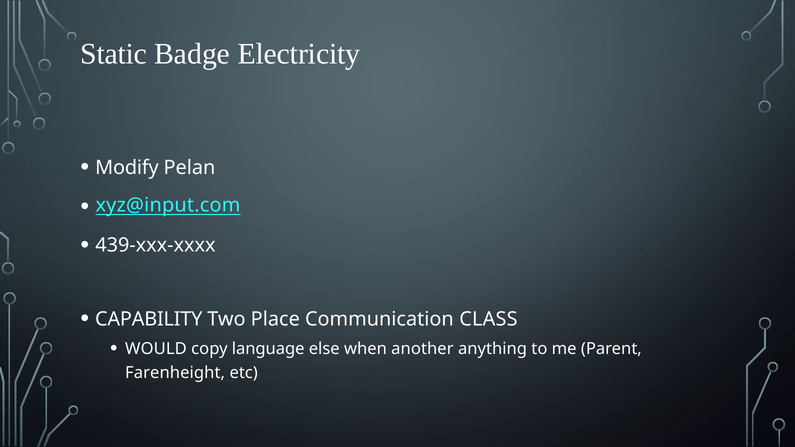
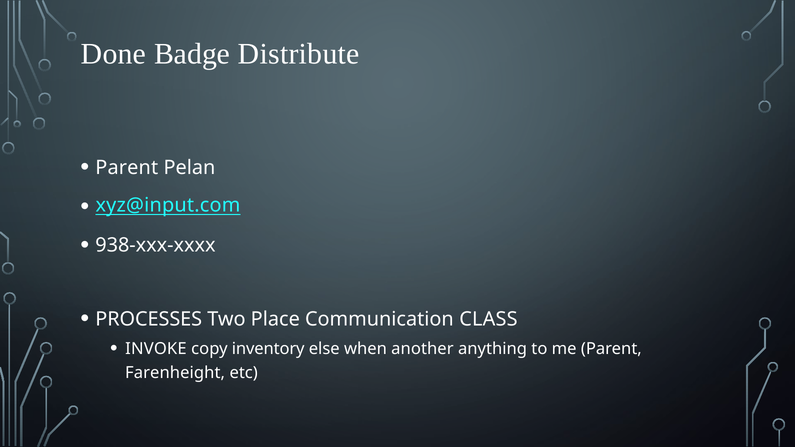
Static: Static -> Done (113, 54)
Electricity: Electricity -> Distribute (299, 54)
Modify: Modify -> Parent (127, 168)
439-xxx-xxxx: 439-xxx-xxxx -> 938-xxx-xxxx (155, 246)
CAPABILITY: CAPABILITY -> PROCESSES (149, 319)
WOULD: WOULD -> INVOKE (156, 349)
language: language -> inventory (268, 349)
